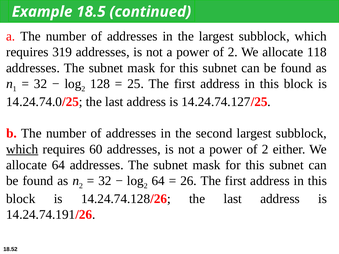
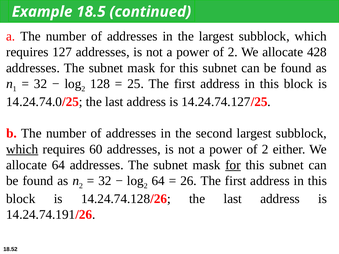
319: 319 -> 127 (62, 52)
118: 118 -> 428 (317, 52)
for underline: none -> present (233, 165)
